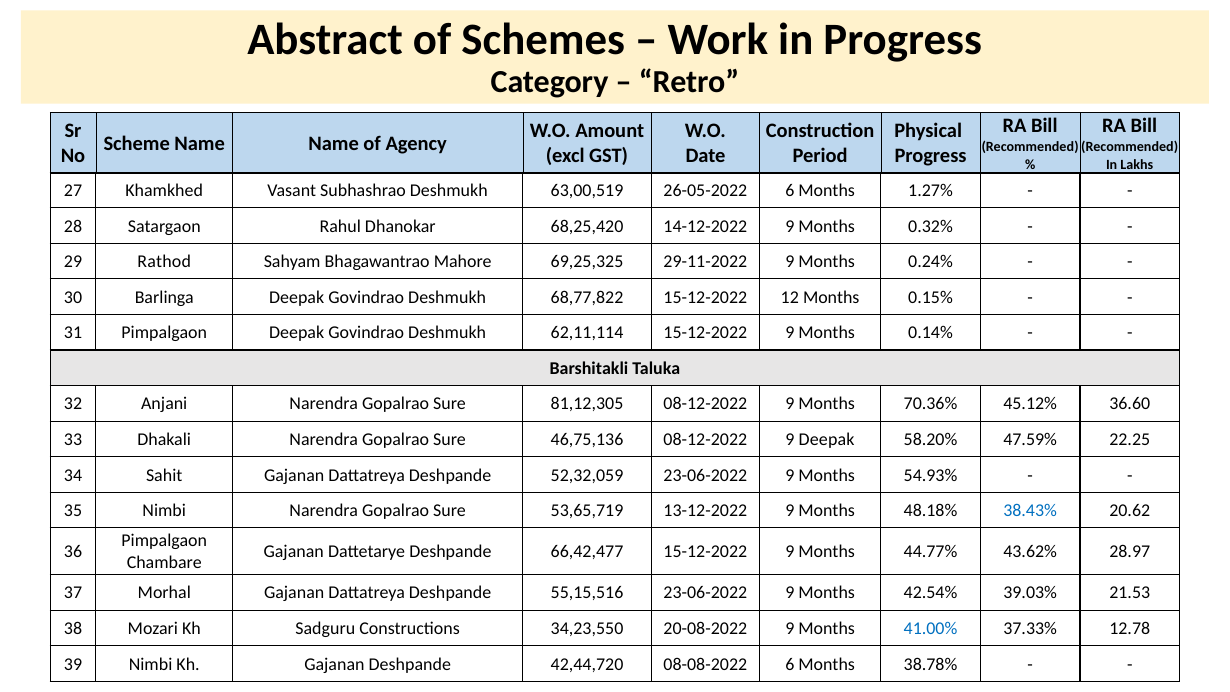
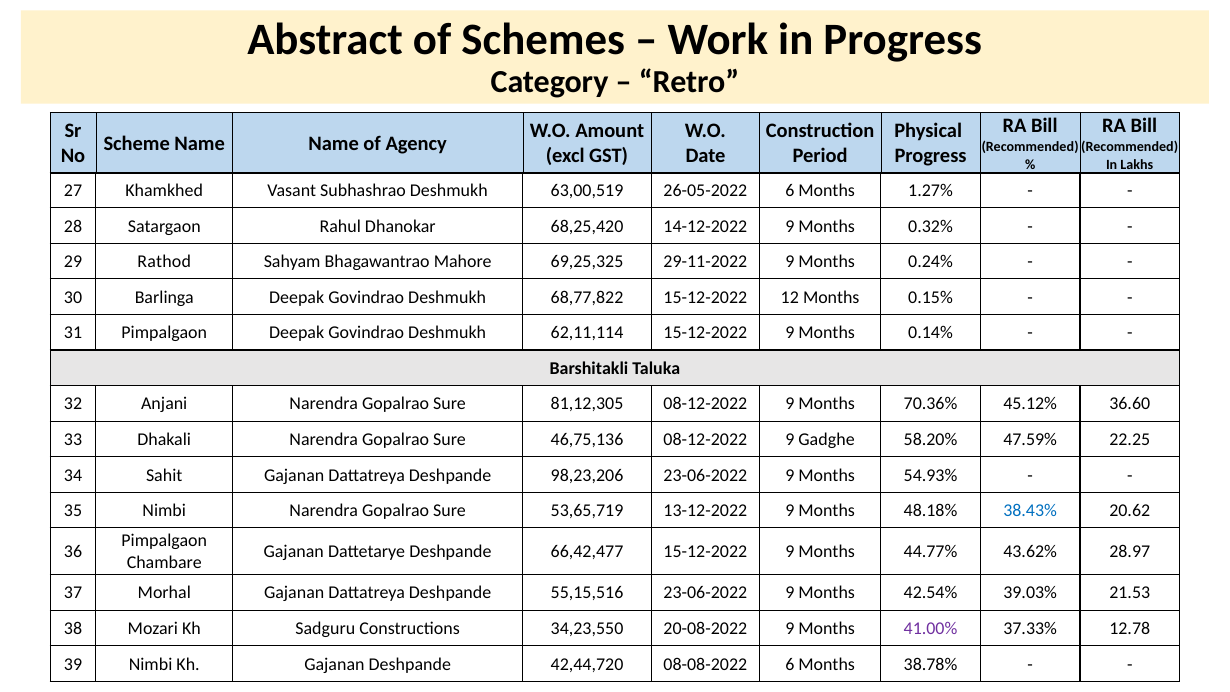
9 Deepak: Deepak -> Gadghe (827, 440)
52,32,059: 52,32,059 -> 98,23,206 (587, 475)
41.00% colour: blue -> purple (931, 628)
